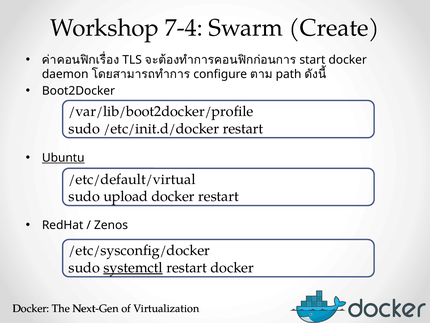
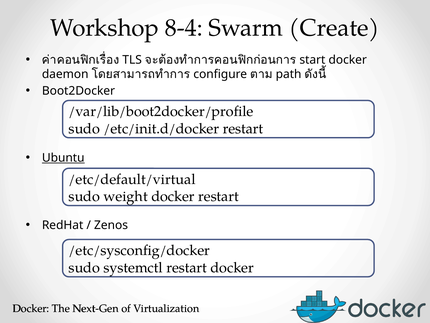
7-4: 7-4 -> 8-4 (184, 28)
upload: upload -> weight (126, 196)
systemctl underline: present -> none (133, 267)
